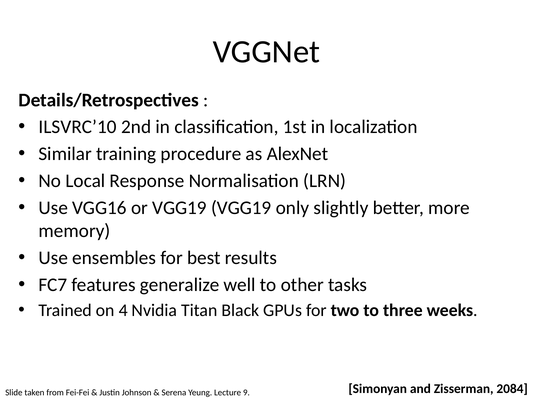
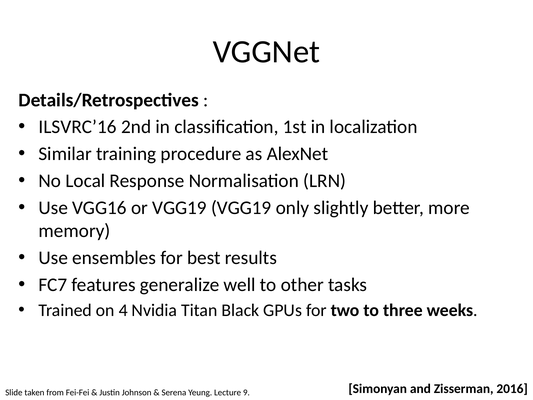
ILSVRC’10: ILSVRC’10 -> ILSVRC’16 (78, 127)
2084: 2084 -> 2016 (512, 388)
